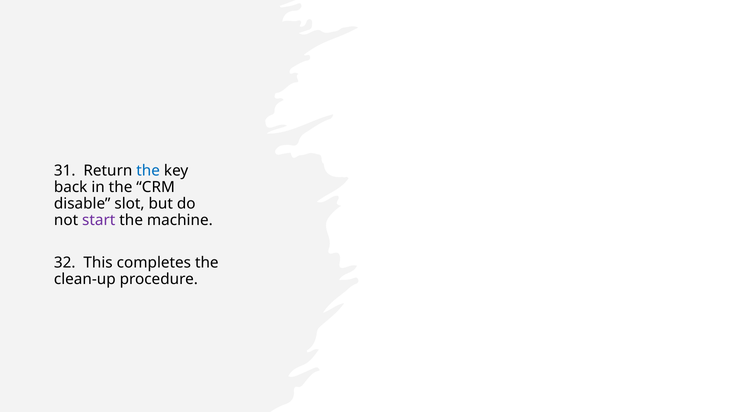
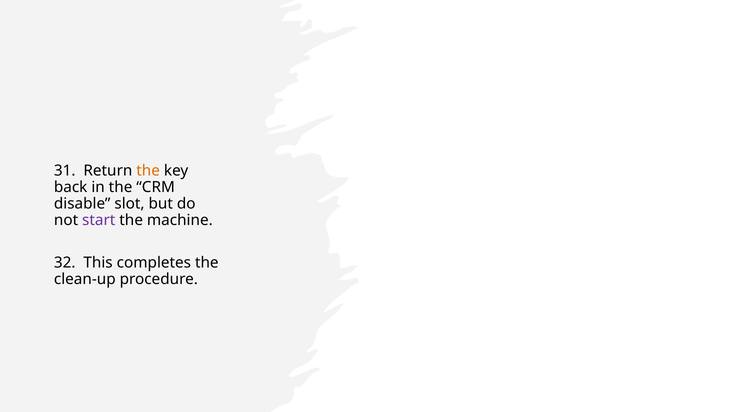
the colour: blue -> orange (148, 171)
